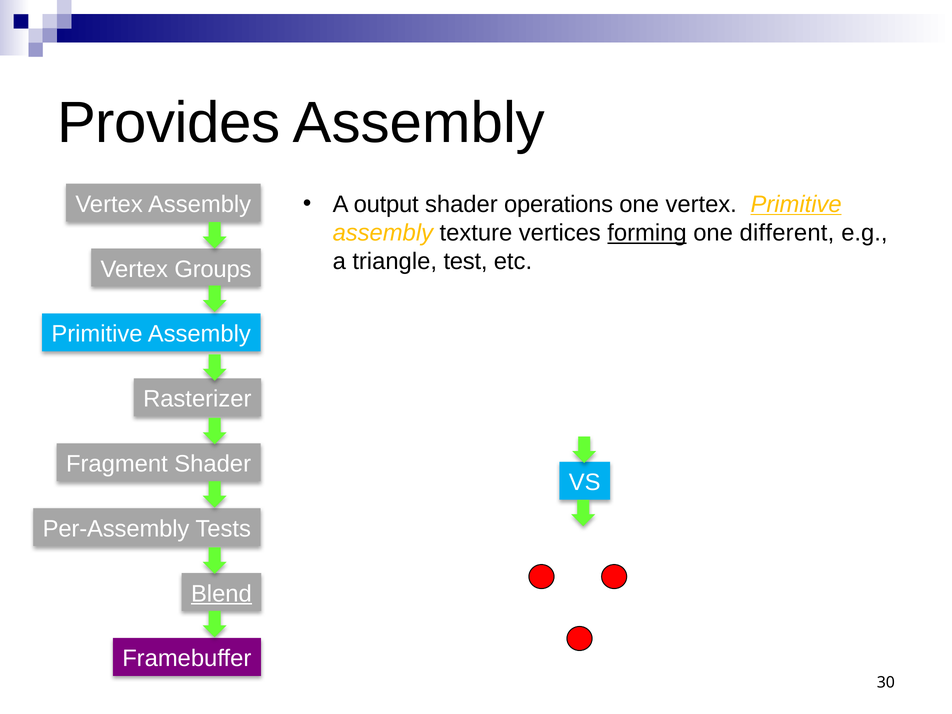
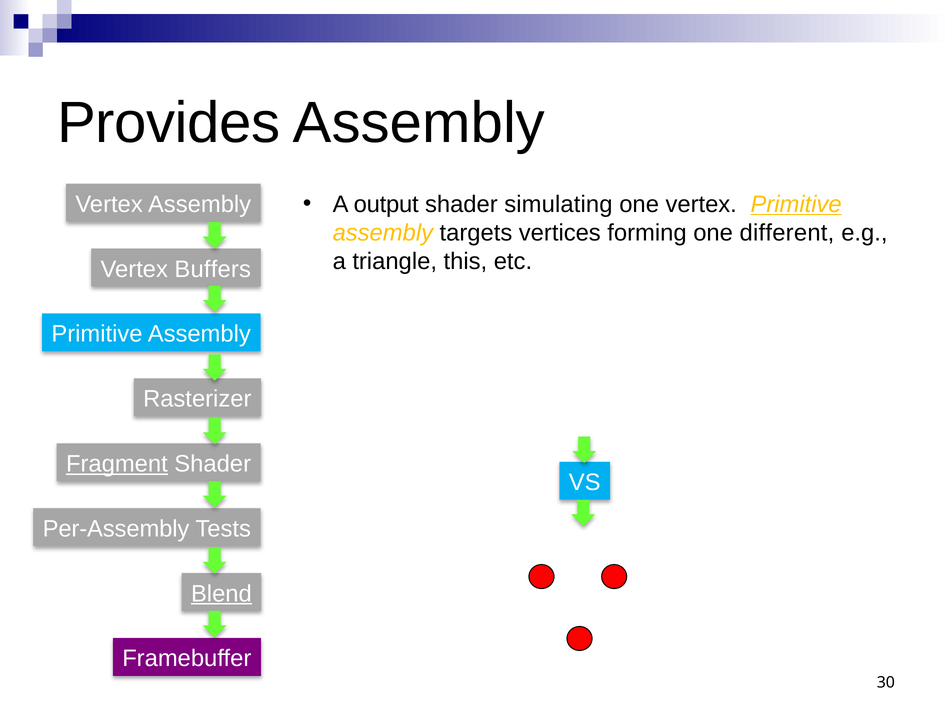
operations: operations -> simulating (558, 204)
texture: texture -> targets (476, 233)
forming underline: present -> none (647, 233)
test: test -> this (465, 261)
Groups: Groups -> Buffers (213, 269)
Fragment underline: none -> present (117, 464)
